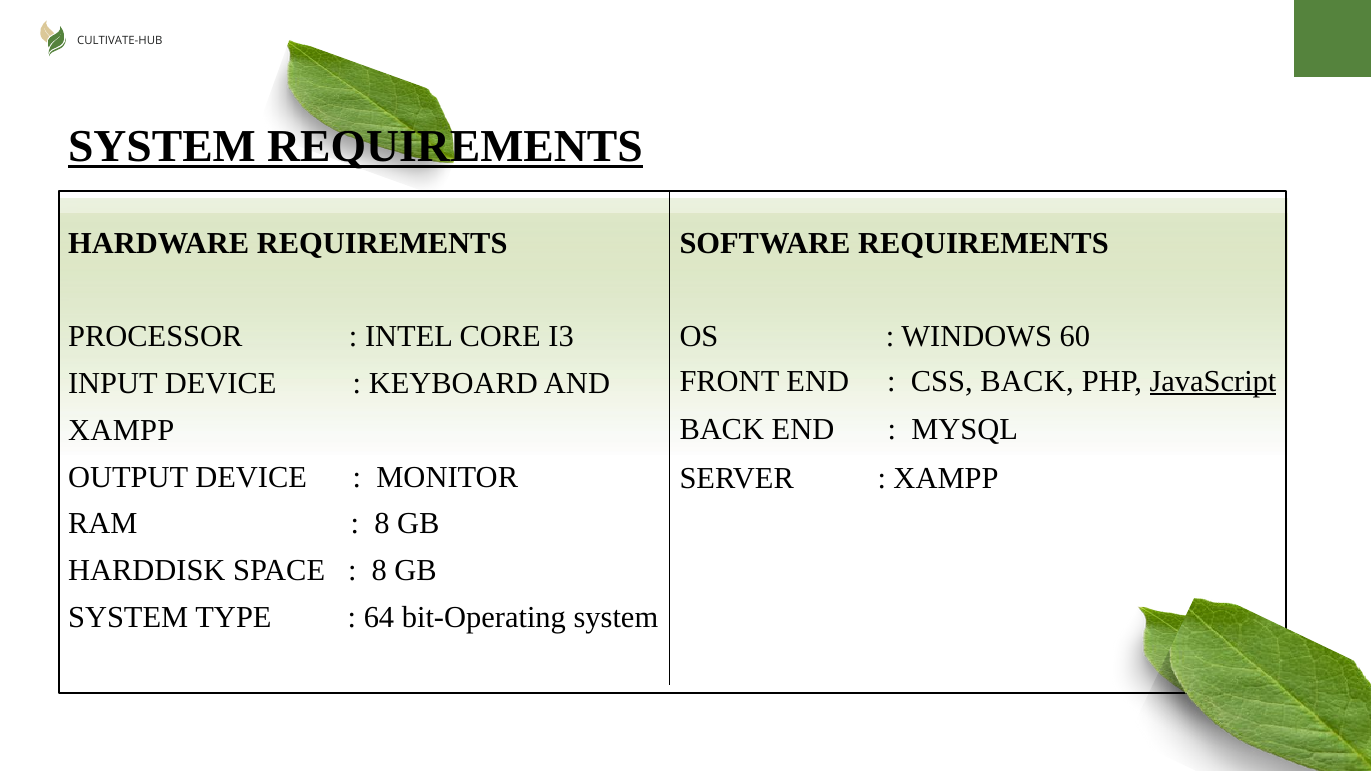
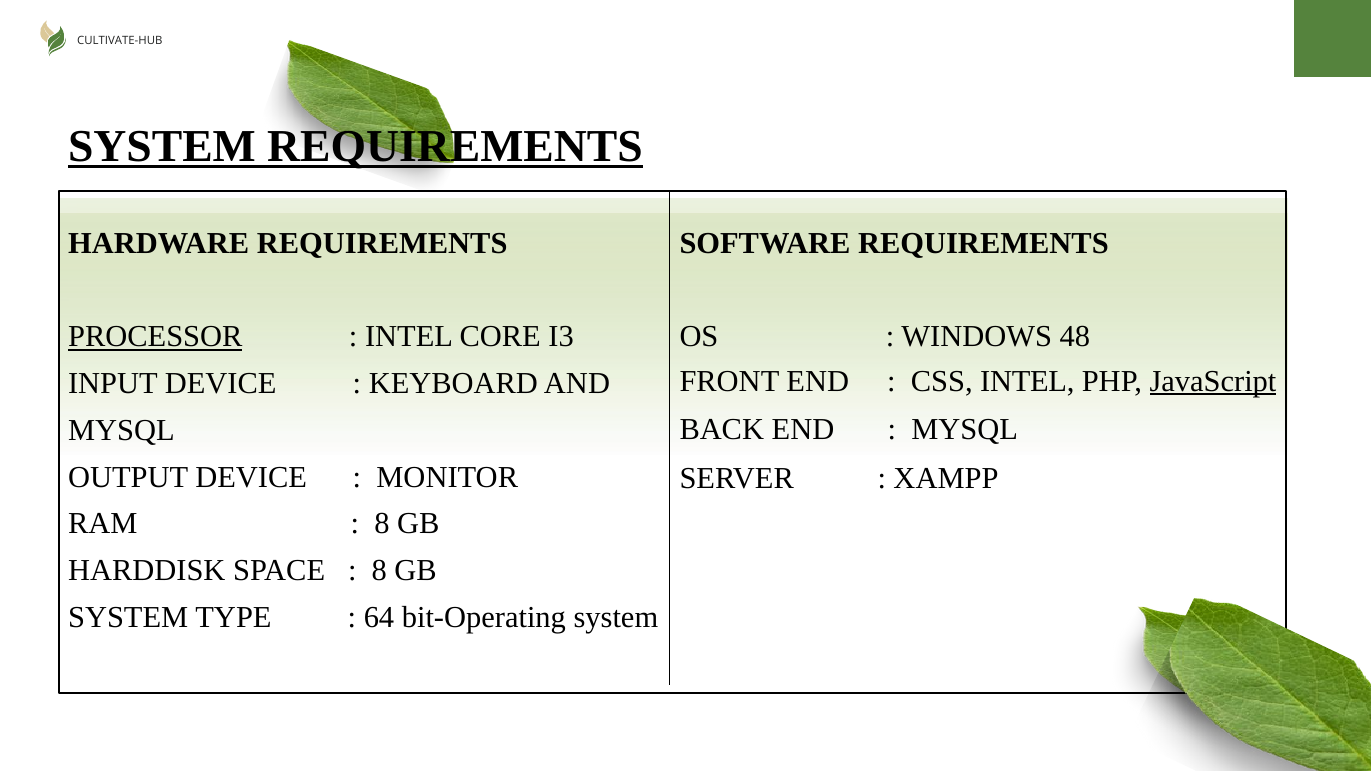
PROCESSOR underline: none -> present (155, 337)
60: 60 -> 48 (1075, 337)
CSS BACK: BACK -> INTEL (1027, 381)
XAMPP: XAMPP -> MYSQL (121, 430)
